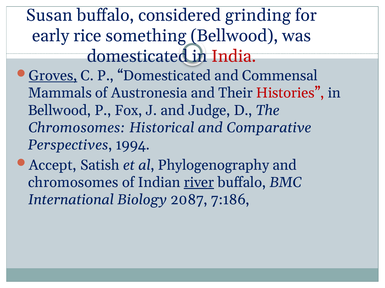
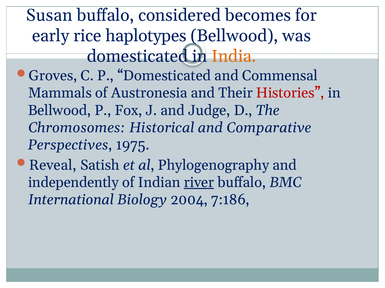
grinding: grinding -> becomes (258, 15)
something: something -> haplotypes (146, 36)
India colour: red -> orange (234, 56)
Groves underline: present -> none (53, 76)
1994: 1994 -> 1975 (133, 145)
Accept: Accept -> Reveal (53, 165)
chromosomes: chromosomes -> independently (73, 183)
2087: 2087 -> 2004 (189, 200)
